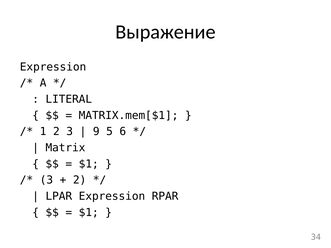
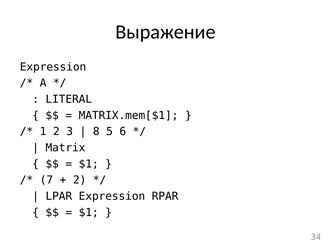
9: 9 -> 8 (96, 132)
3: 3 -> 7 (46, 180)
